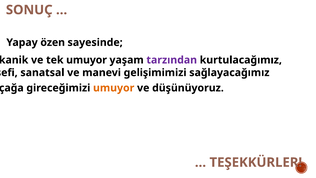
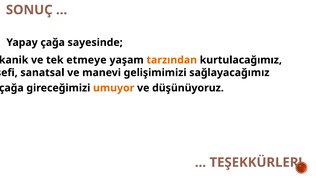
Yapay özen: özen -> çağa (53, 42)
tek umuyor: umuyor -> etmeye (86, 60)
tarzından colour: purple -> orange (172, 60)
